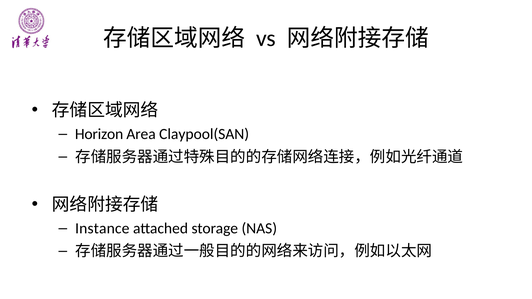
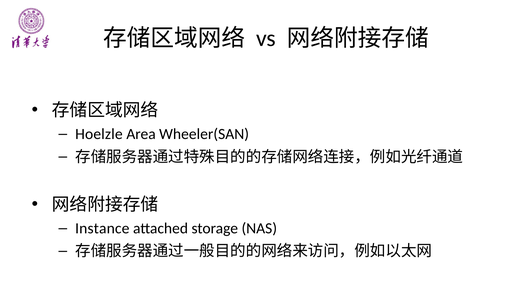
Horizon: Horizon -> Hoelzle (99, 134)
Claypool(SAN: Claypool(SAN -> Wheeler(SAN (204, 134)
